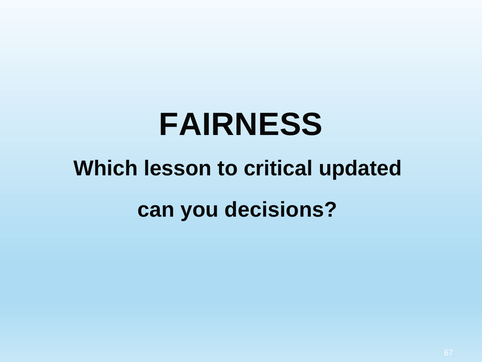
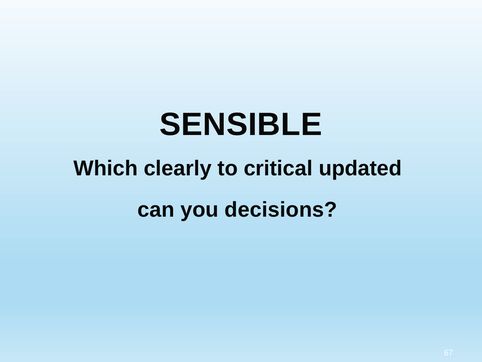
FAIRNESS: FAIRNESS -> SENSIBLE (241, 124)
lesson: lesson -> clearly (178, 168)
